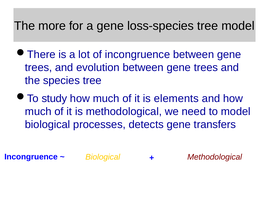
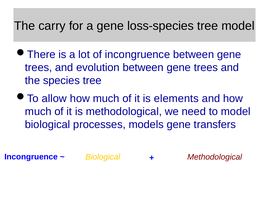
more: more -> carry (52, 26)
study: study -> allow (54, 98)
detects: detects -> models (146, 124)
